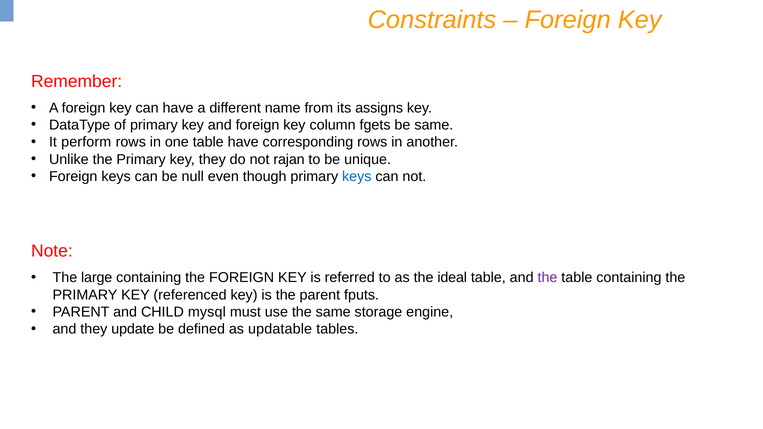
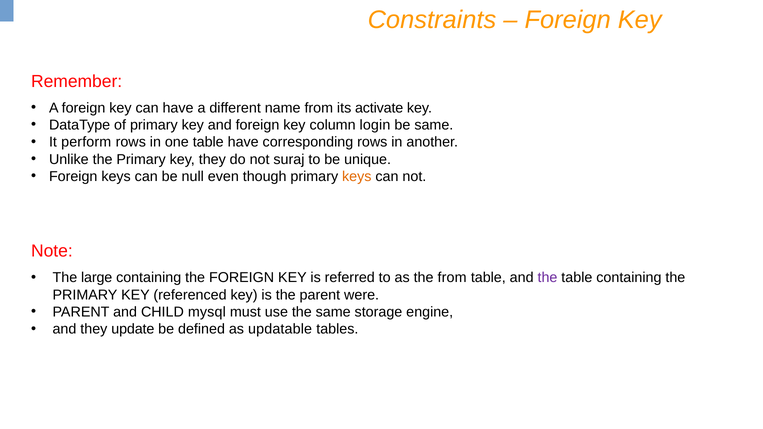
assigns: assigns -> activate (379, 108)
fgets: fgets -> login (375, 125)
rajan: rajan -> suraj (289, 159)
keys colour: blue -> orange (357, 177)
the ideal: ideal -> from (452, 278)
fputs: fputs -> were (362, 295)
